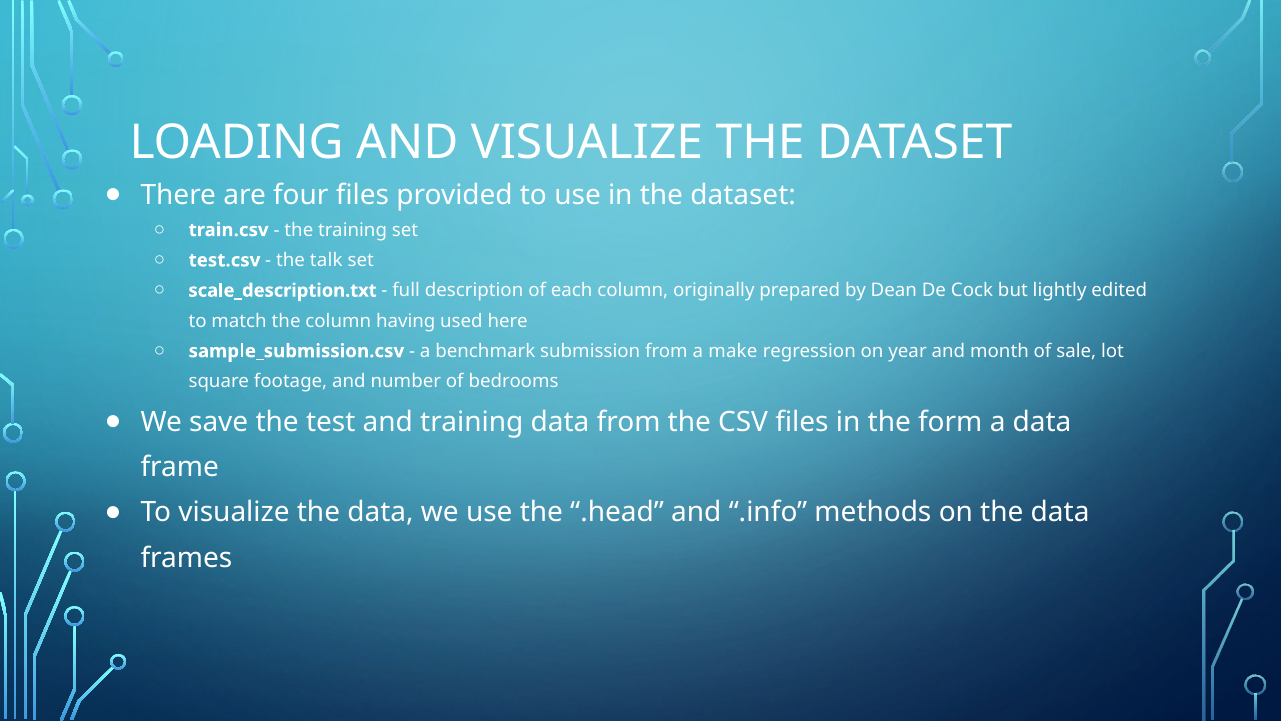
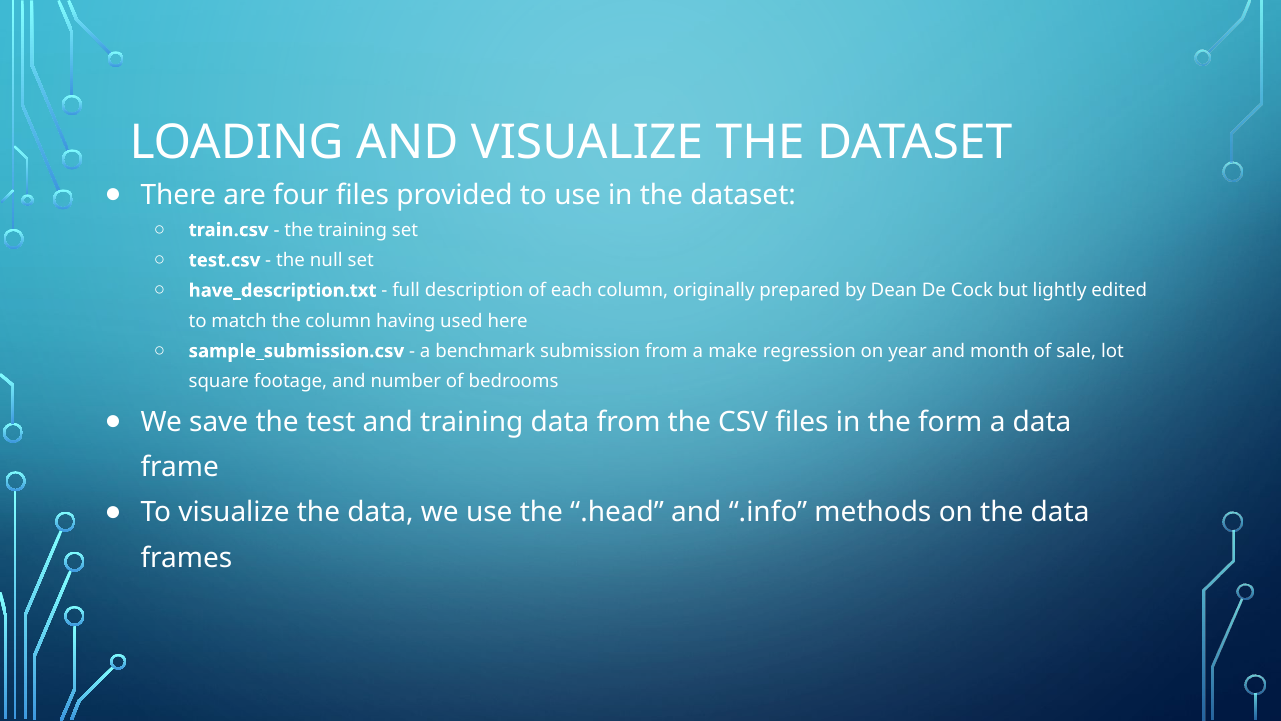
talk: talk -> null (326, 260)
scale_description.txt: scale_description.txt -> have_description.txt (283, 290)
